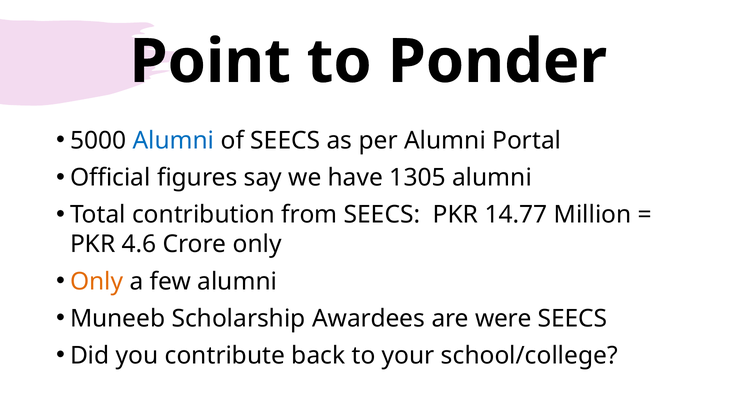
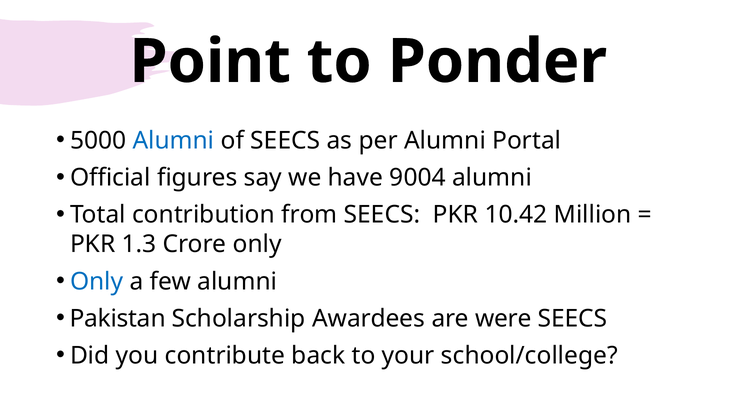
1305: 1305 -> 9004 (418, 178)
14.77: 14.77 -> 10.42 (516, 215)
4.6: 4.6 -> 1.3 (139, 245)
Only colour: orange -> blue (97, 282)
Muneeb: Muneeb -> Pakistan (118, 319)
